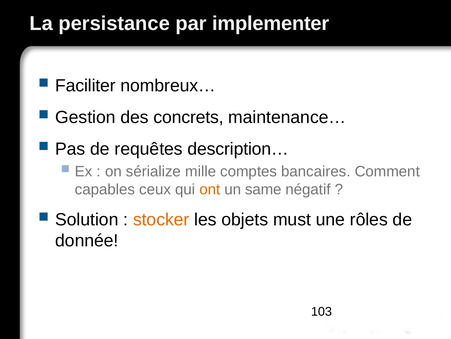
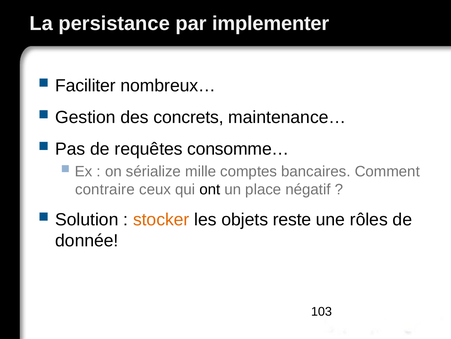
description…: description… -> consomme… (238, 149)
capables: capables -> contraire (105, 189)
ont colour: orange -> black (210, 189)
same: same -> place (263, 189)
must: must -> reste (292, 219)
